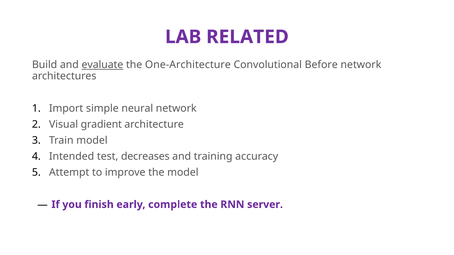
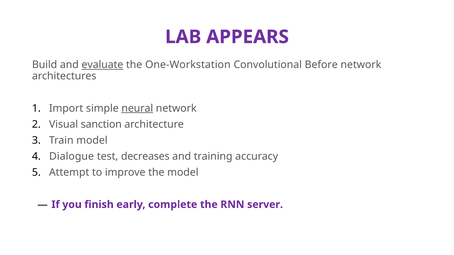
RELATED: RELATED -> APPEARS (248, 37)
One-Architecture: One-Architecture -> One-Workstation (188, 65)
neural underline: none -> present (137, 108)
gradient: gradient -> sanction (101, 124)
Intended: Intended -> Dialogue (72, 157)
